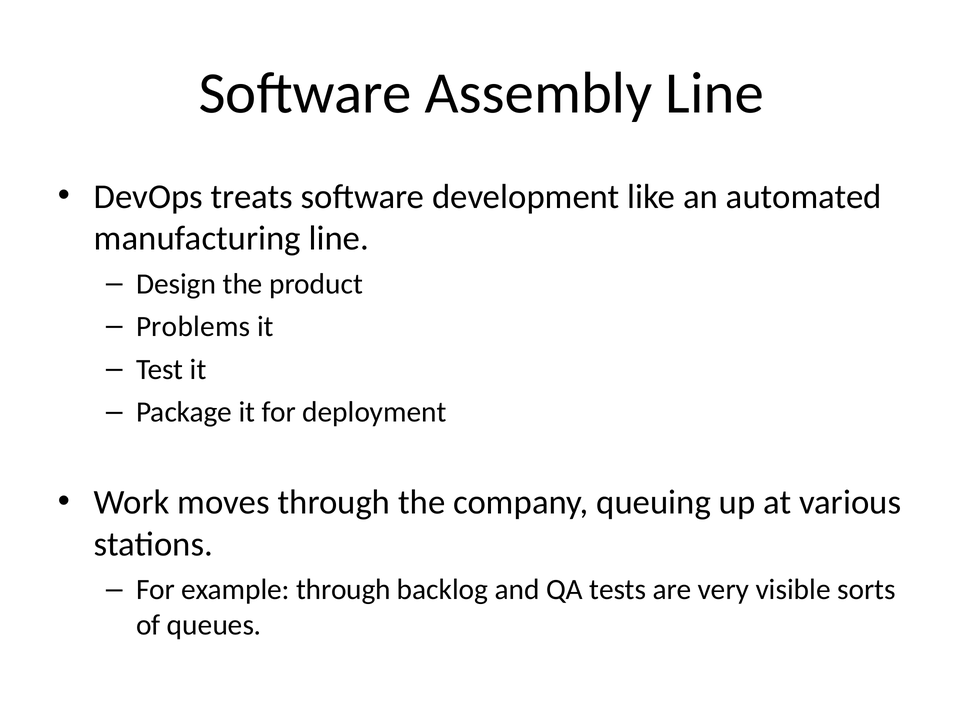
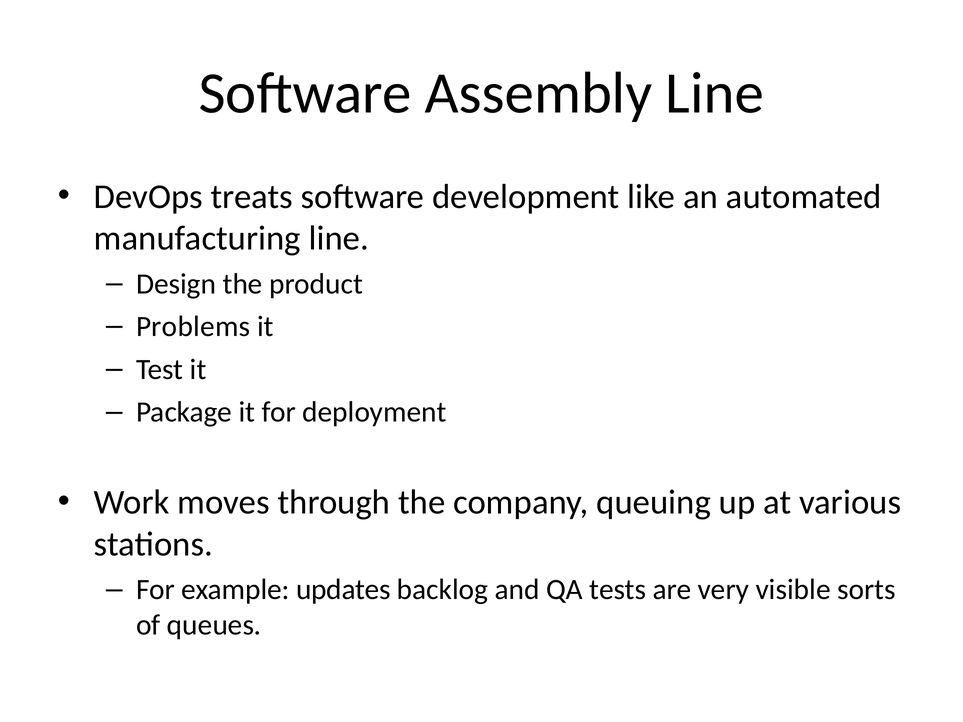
example through: through -> updates (343, 590)
